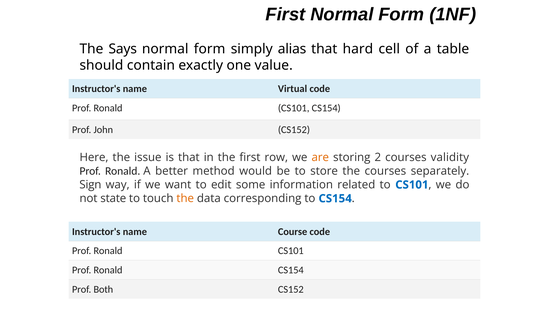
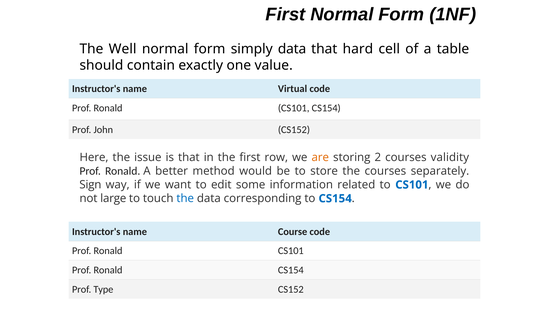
Says: Says -> Well (123, 49)
simply alias: alias -> data (292, 49)
state: state -> large (113, 198)
the colour: orange -> blue (185, 198)
Both: Both -> Type (103, 289)
